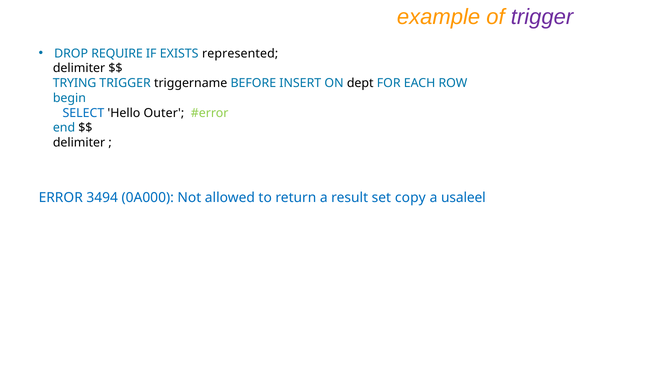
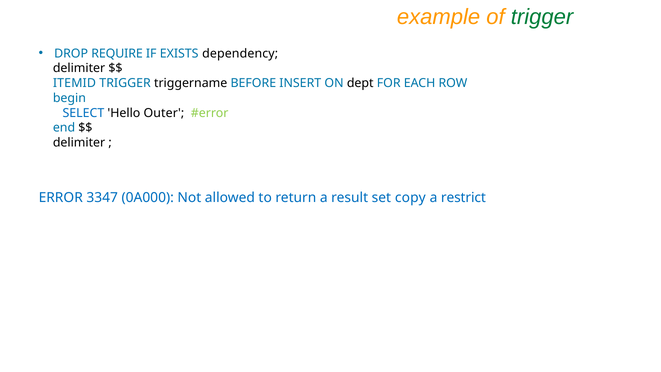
trigger colour: purple -> green (542, 17)
represented: represented -> dependency (240, 53)
TRYING: TRYING -> ITEMID (74, 83)
3494: 3494 -> 3347 (102, 198)
usaleel: usaleel -> restrict (463, 198)
